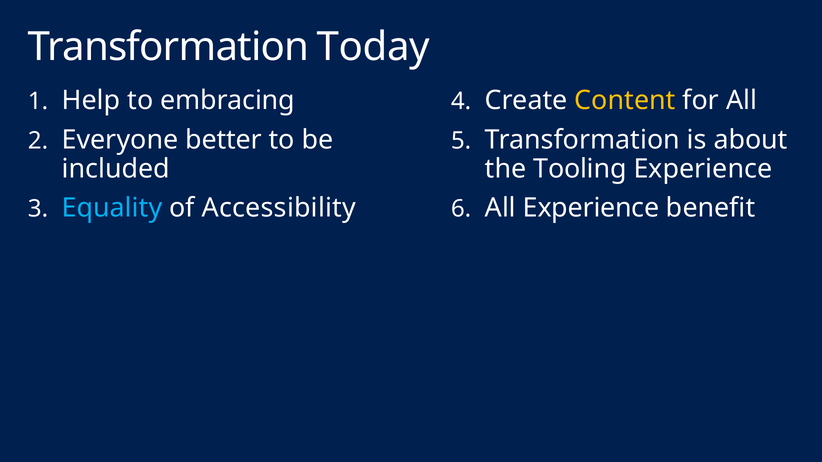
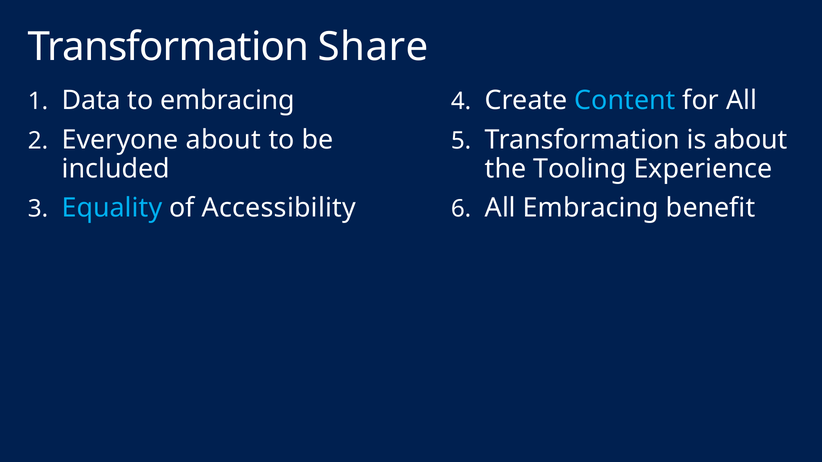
Today: Today -> Share (373, 47)
Help: Help -> Data (91, 101)
Content colour: yellow -> light blue (625, 101)
Everyone better: better -> about (223, 140)
All Experience: Experience -> Embracing (591, 208)
